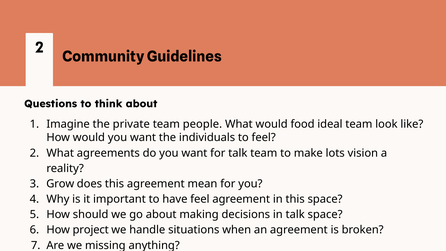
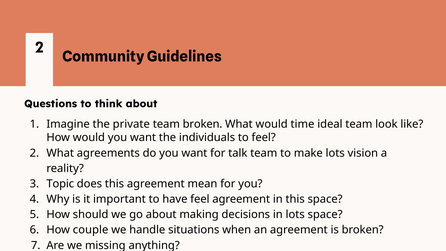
team people: people -> broken (203, 124)
food: food -> time (302, 124)
Grow: Grow -> Topic (60, 184)
in talk: talk -> lots (295, 214)
project: project -> couple (91, 230)
